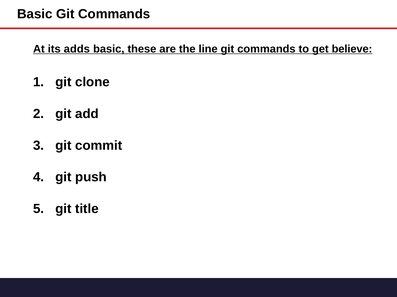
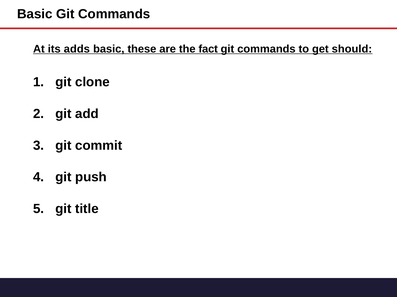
line: line -> fact (208, 49)
believe: believe -> should (352, 49)
